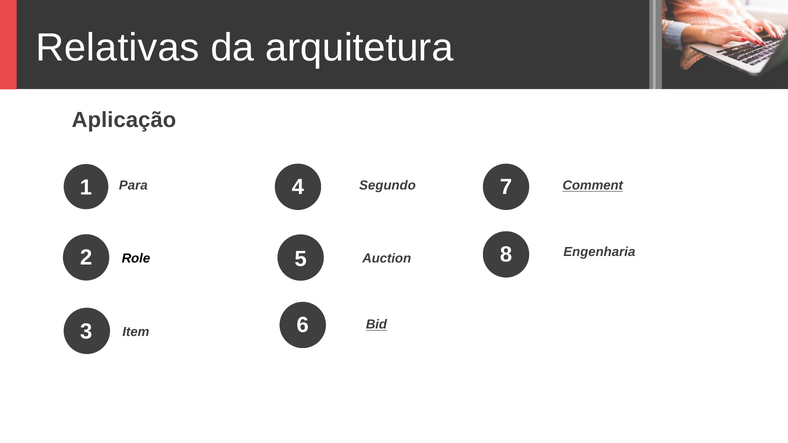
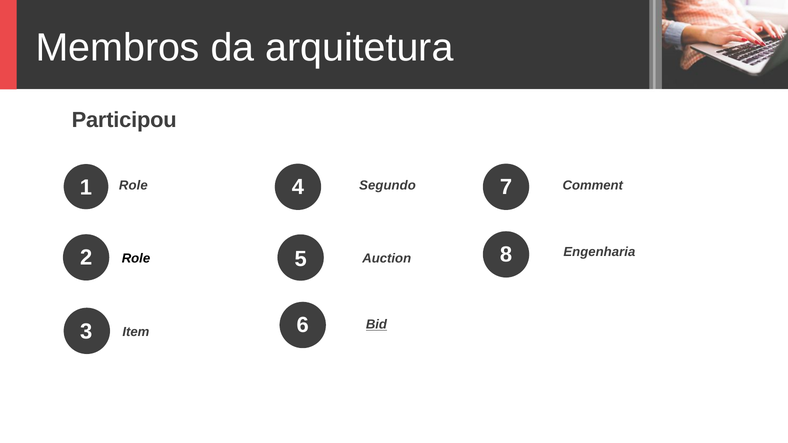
Relativas: Relativas -> Membros (118, 48)
Aplicação: Aplicação -> Participou (124, 120)
Comment underline: present -> none (593, 186)
Para: Para -> Role (133, 186)
